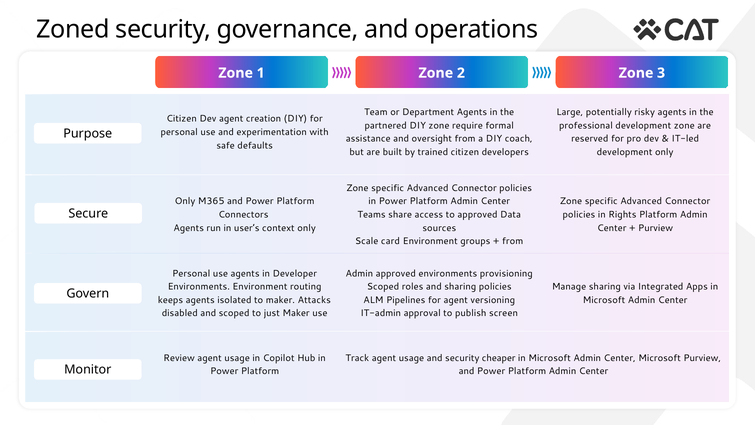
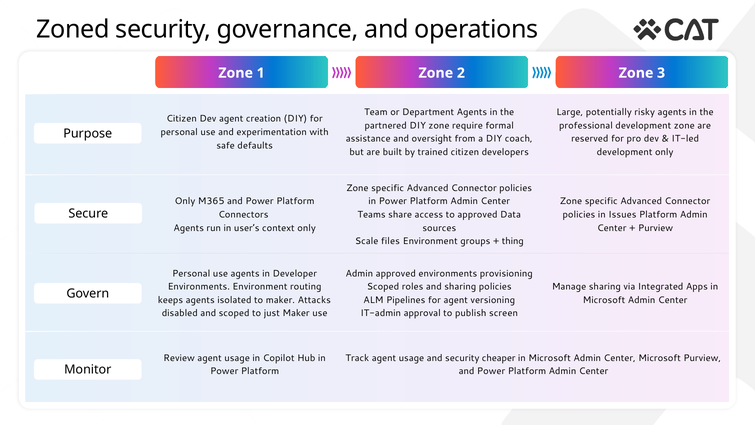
Rights: Rights -> Issues (622, 215)
card: card -> files (390, 241)
from: from -> thing (513, 241)
